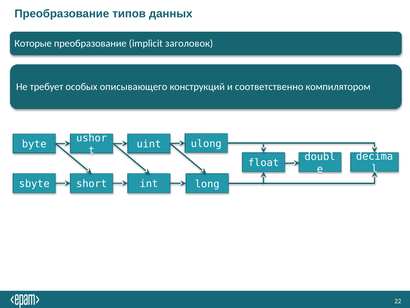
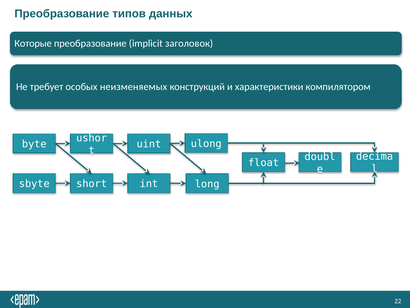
описывающего: описывающего -> неизменяемых (134, 87)
соответственно: соответственно -> характеристики (269, 87)
